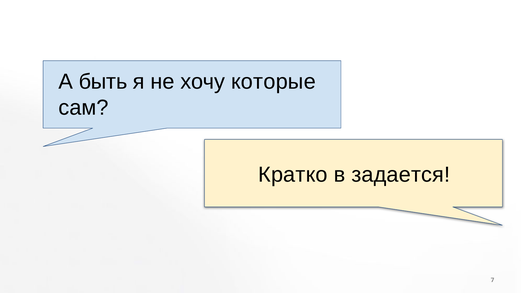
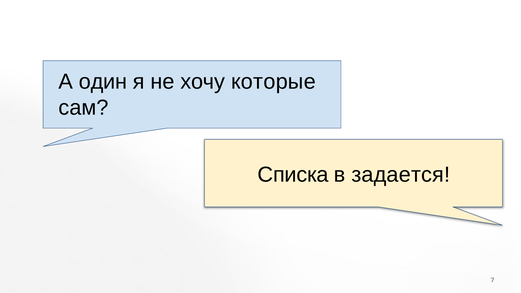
быть: быть -> один (103, 82)
Кратко: Кратко -> Списка (293, 175)
